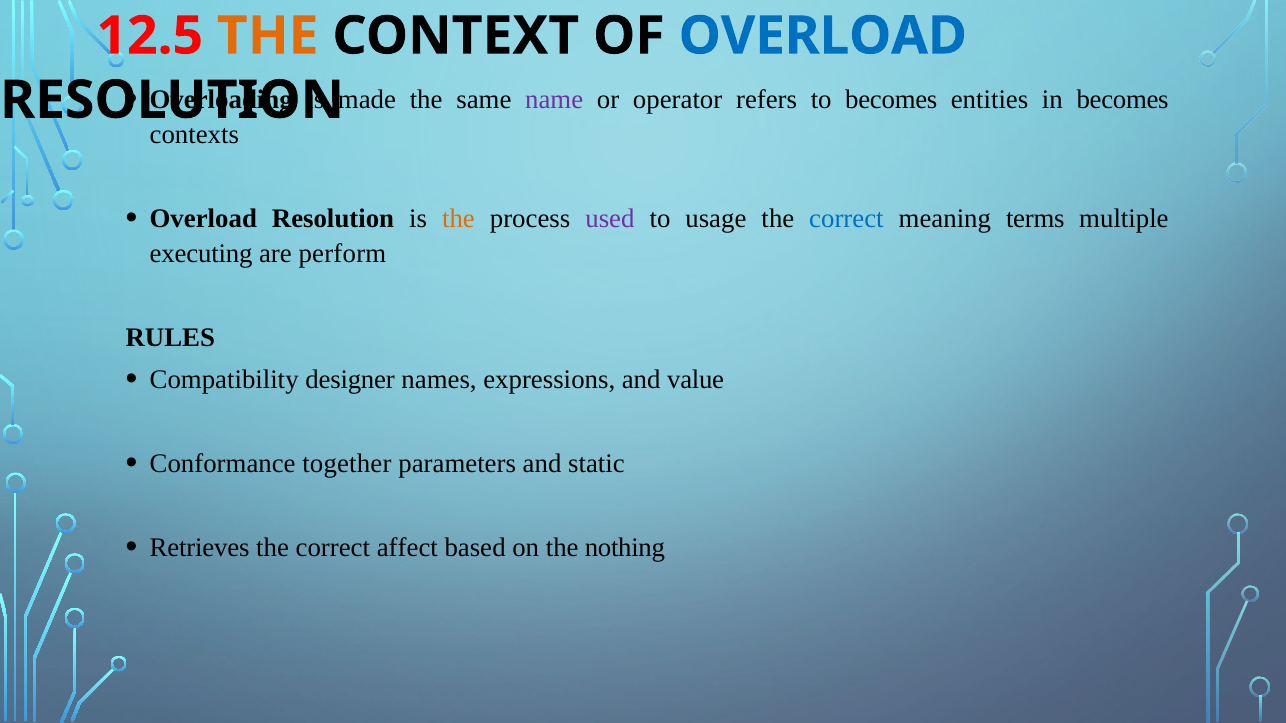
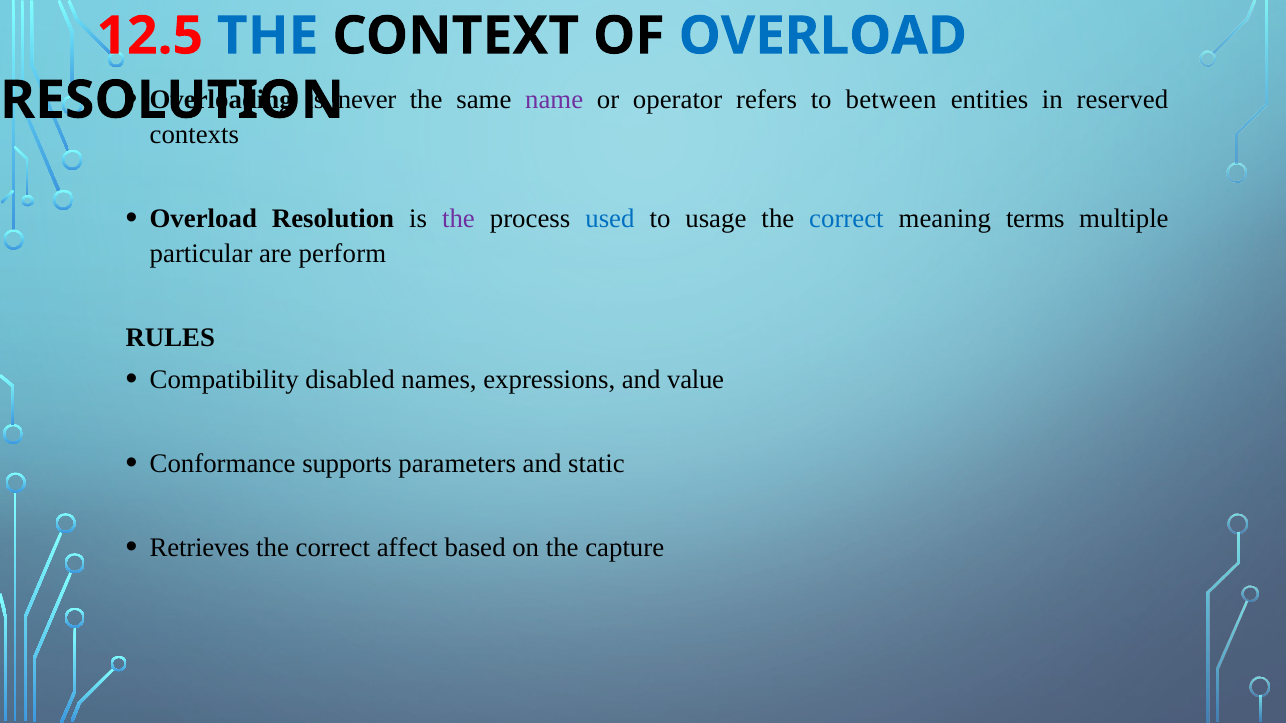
THE colour: orange -> blue (268, 36)
made: made -> never (367, 99)
to becomes: becomes -> between (891, 99)
in becomes: becomes -> reserved (1122, 99)
the colour: orange -> purple (458, 219)
used colour: purple -> blue (610, 219)
executing: executing -> particular (201, 254)
designer: designer -> disabled (350, 380)
together: together -> supports (347, 464)
nothing: nothing -> capture (625, 548)
